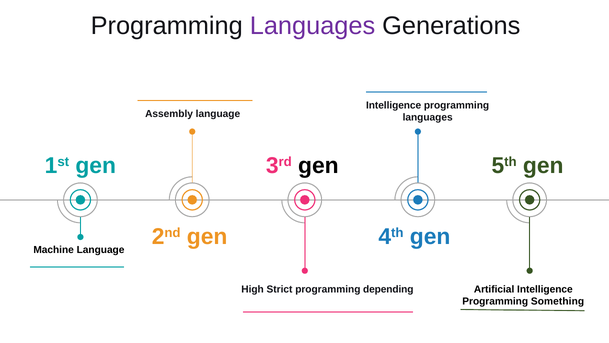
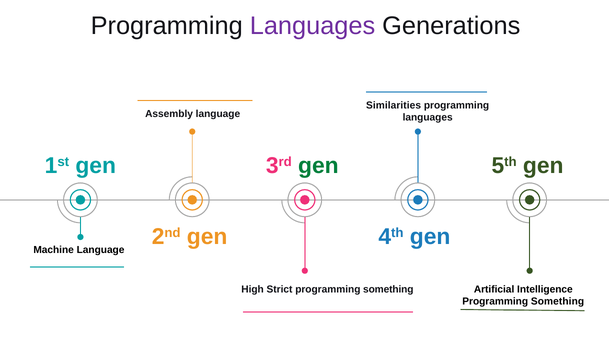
Intelligence: Intelligence -> Similarities (394, 105)
gen colour: black -> green (318, 165)
depending: depending -> something (388, 289)
